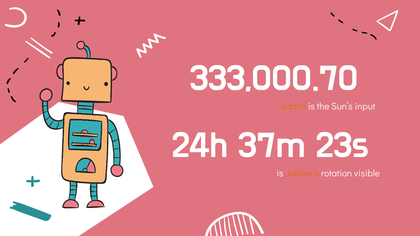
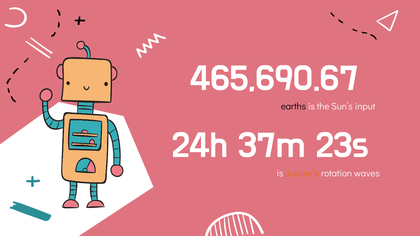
333,000.70: 333,000.70 -> 465,690.67 (274, 78)
earths colour: orange -> black (293, 107)
visible: visible -> waves (367, 174)
